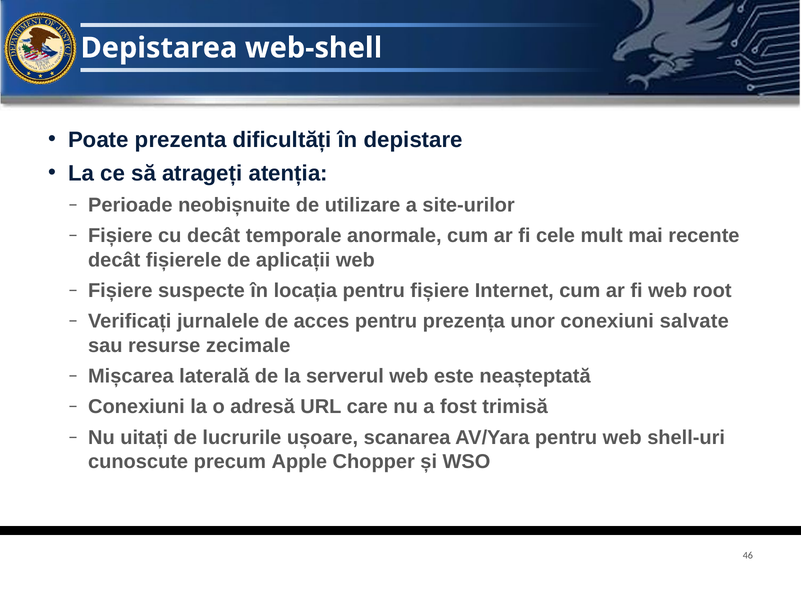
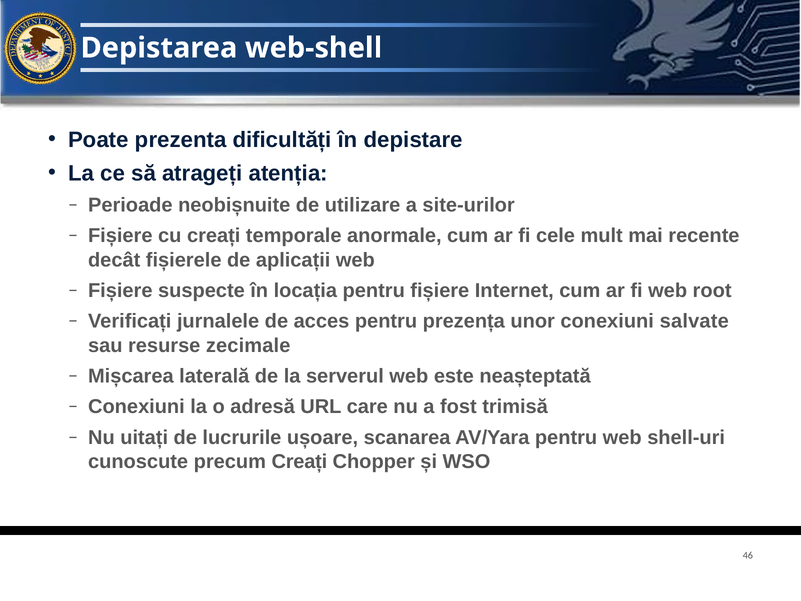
cu decât: decât -> creați (214, 236)
precum Apple: Apple -> Creați (299, 461)
